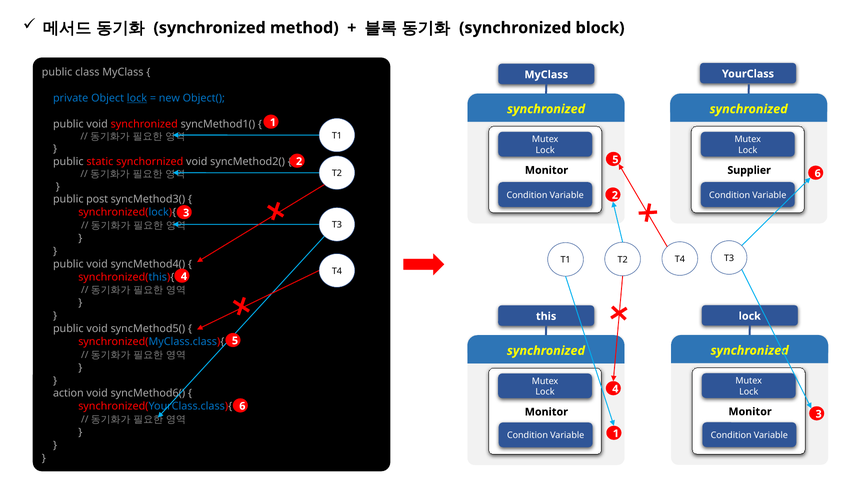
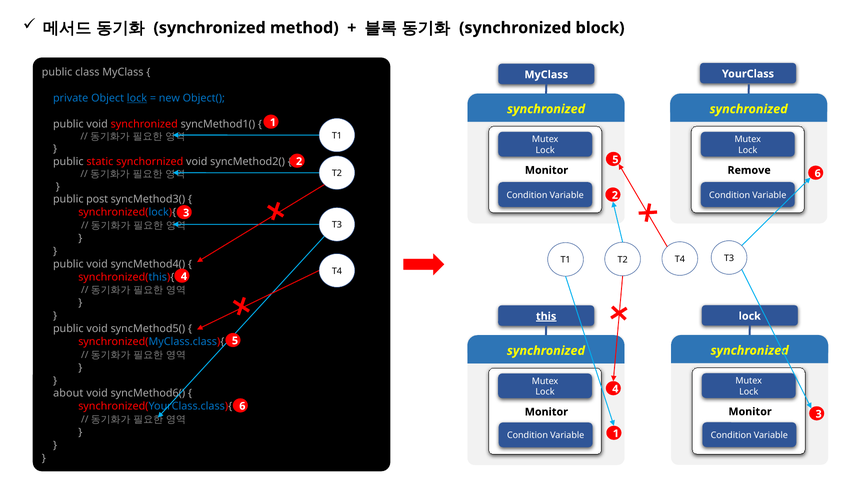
Supplier: Supplier -> Remove (749, 170)
this underline: none -> present (546, 317)
action: action -> about (68, 394)
